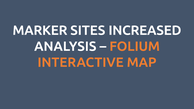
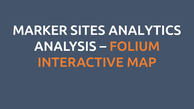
INCREASED: INCREASED -> ANALYTICS (145, 30)
